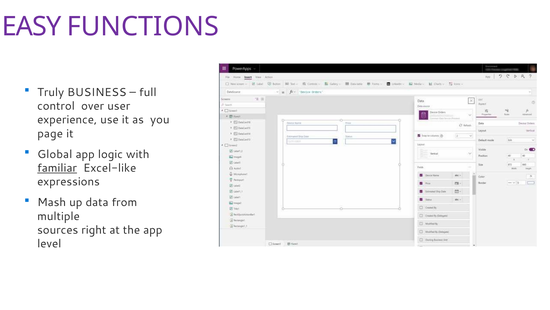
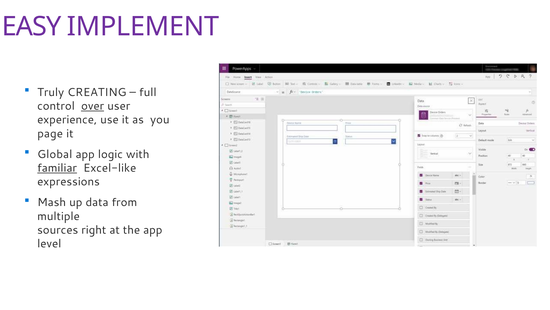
FUNCTIONS: FUNCTIONS -> IMPLEMENT (143, 27)
BUSINESS: BUSINESS -> CREATING (97, 92)
over underline: none -> present (93, 106)
